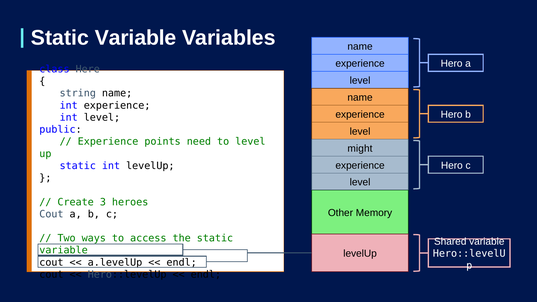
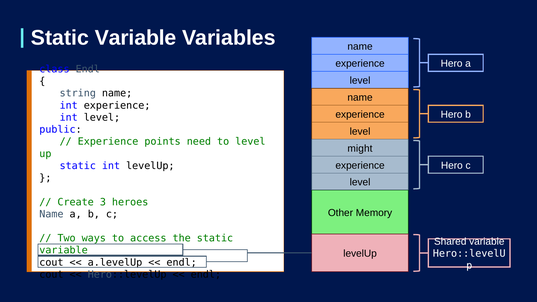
class Here: Here -> Endl (88, 69)
Cout: Cout -> Name (51, 214)
